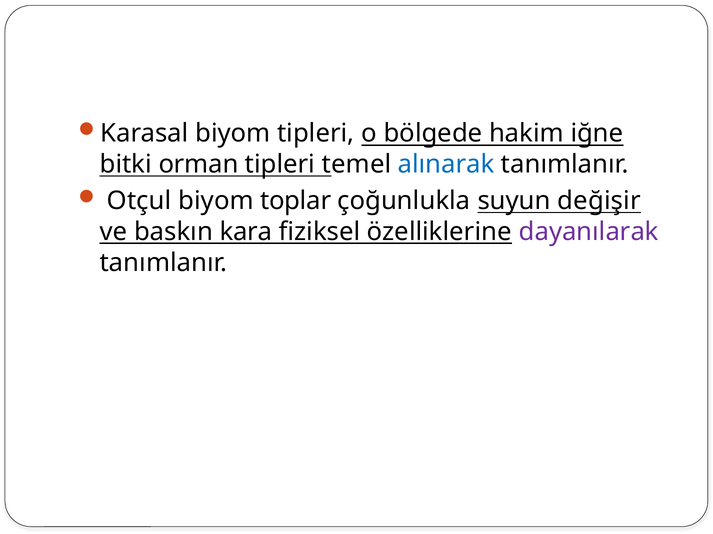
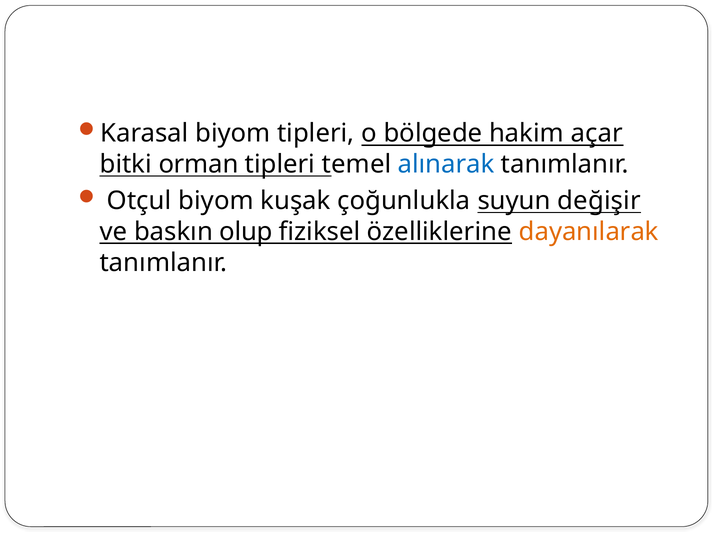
iğne: iğne -> açar (597, 134)
toplar: toplar -> kuşak (295, 201)
kara: kara -> olup (246, 232)
dayanılarak colour: purple -> orange (589, 232)
